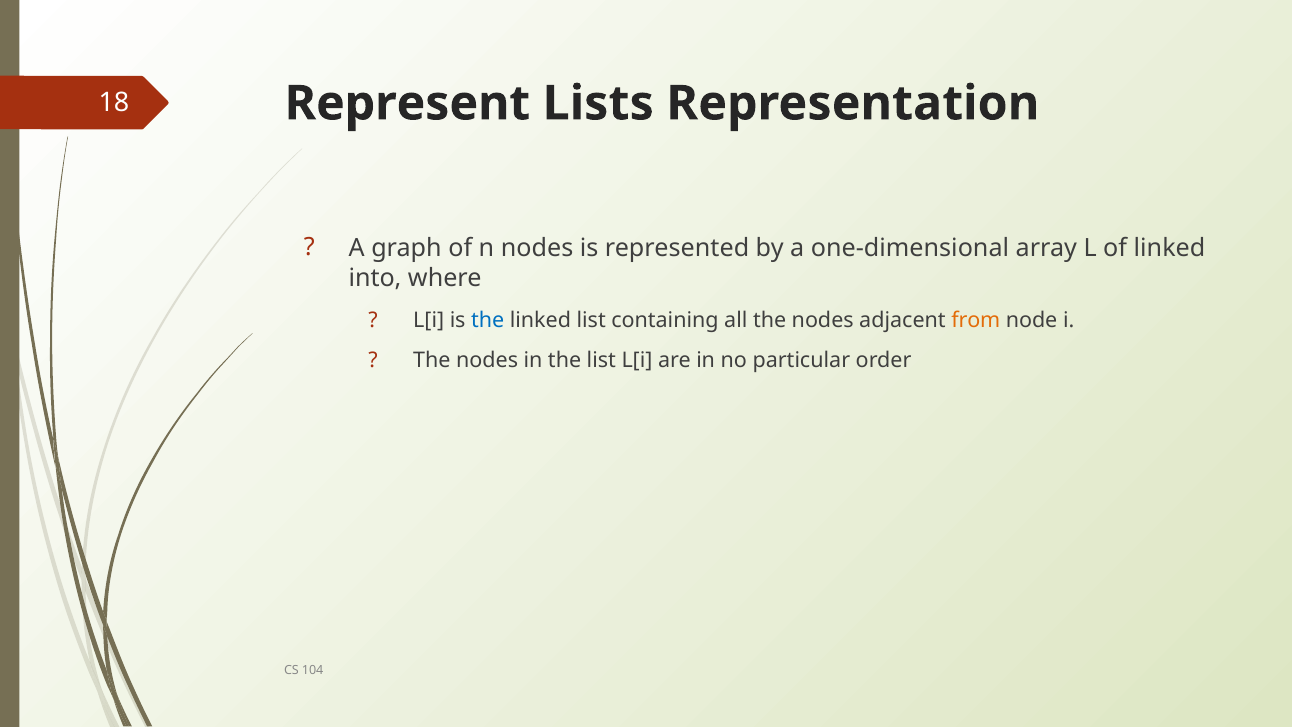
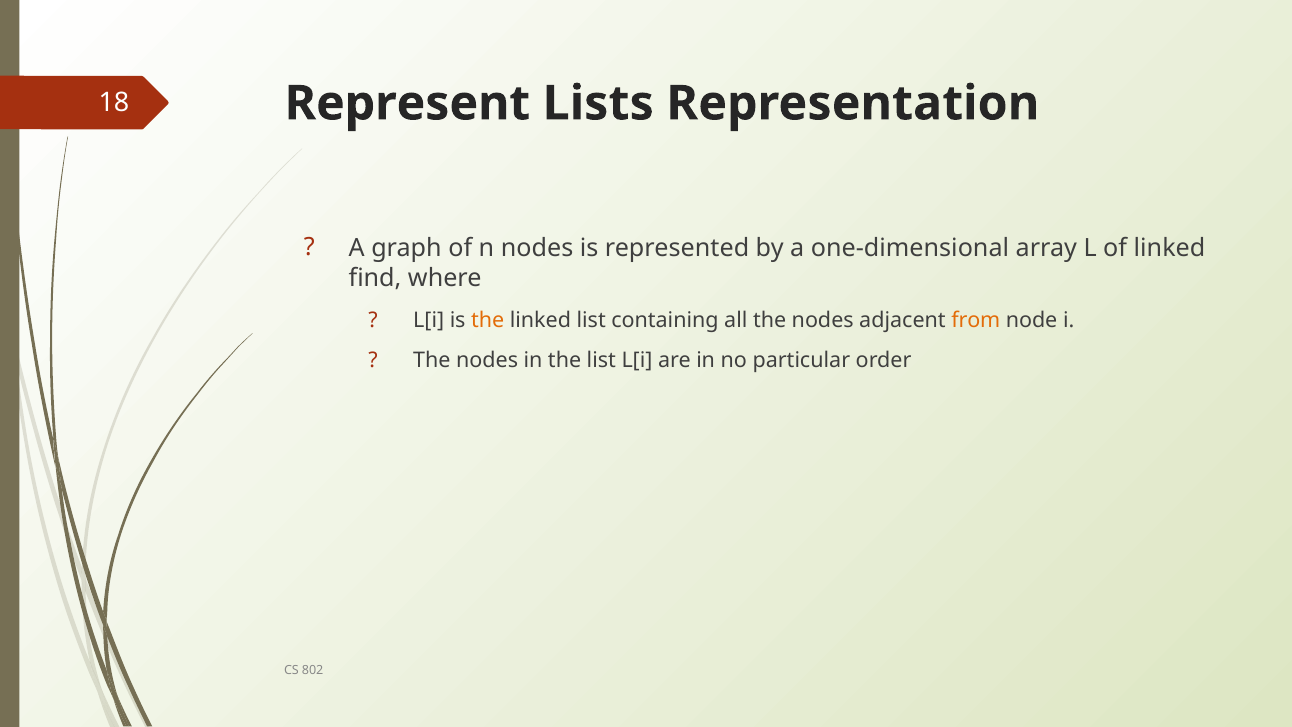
into: into -> find (375, 278)
the colour: blue -> orange (488, 320)
104: 104 -> 802 (313, 670)
